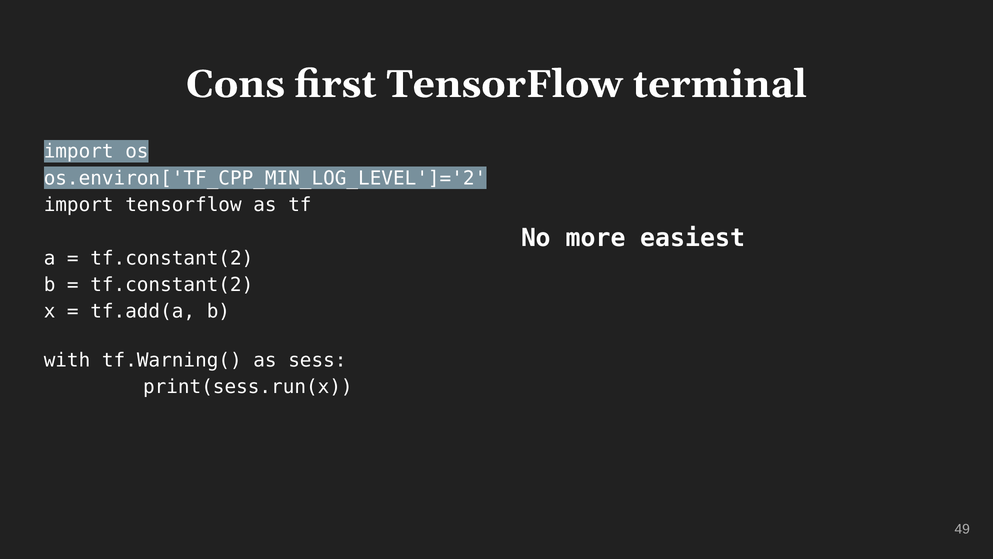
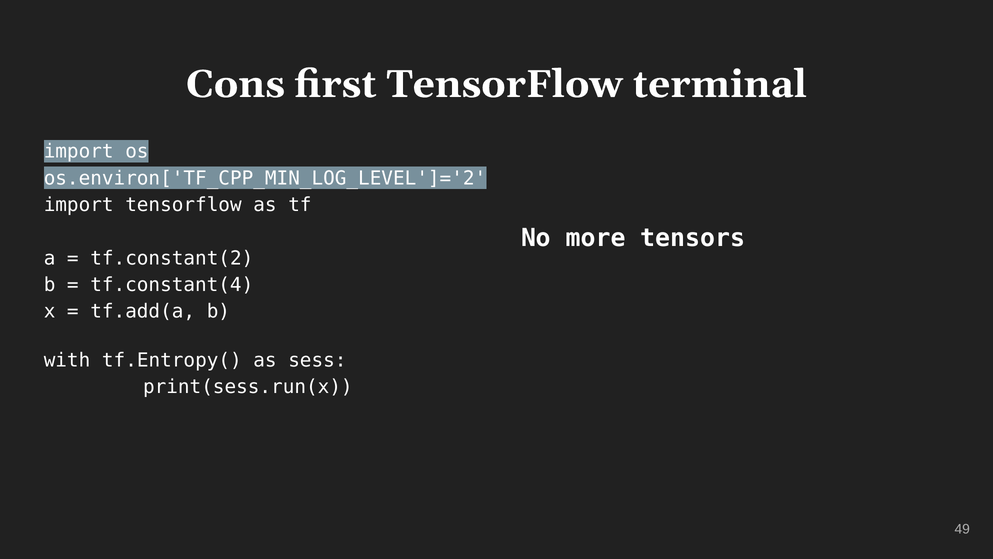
easiest: easiest -> tensors (693, 238)
tf.constant(2: tf.constant(2 -> tf.constant(4 (172, 285)
tf.Warning(: tf.Warning( -> tf.Entropy( (172, 360)
